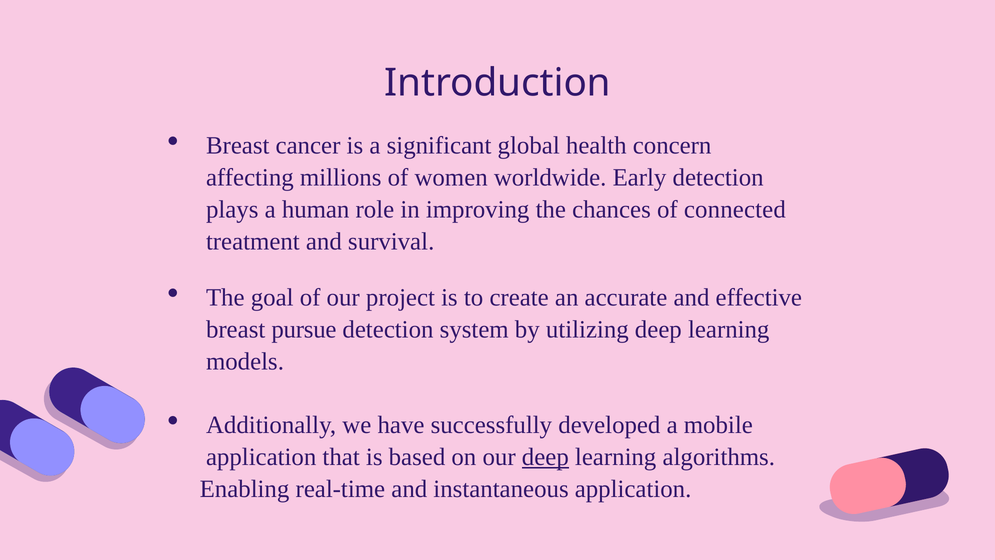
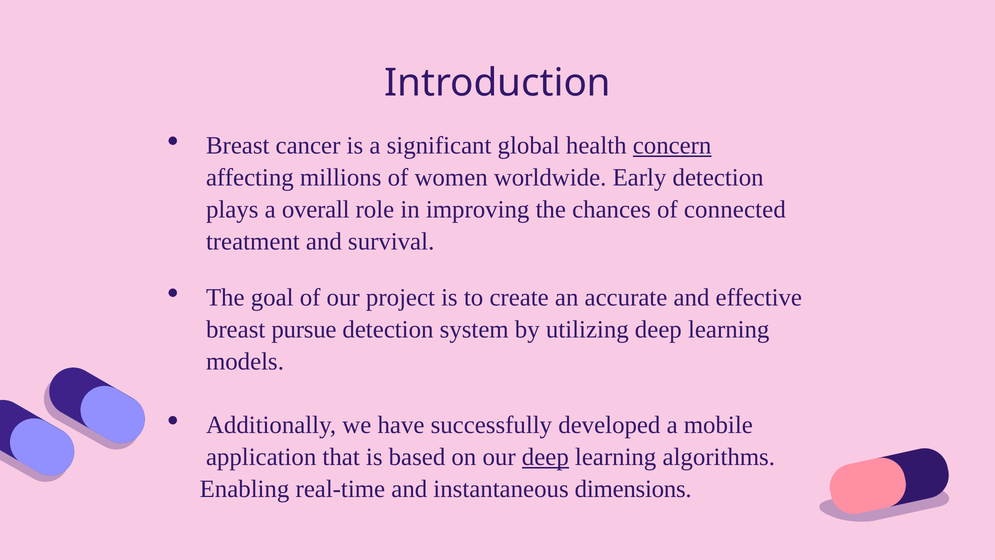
concern underline: none -> present (672, 146)
human: human -> overall (316, 209)
instantaneous application: application -> dimensions (633, 489)
